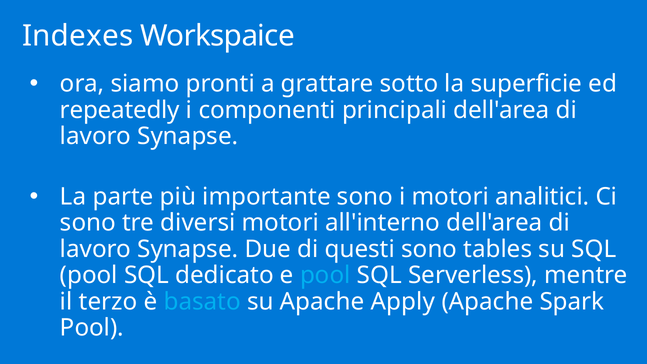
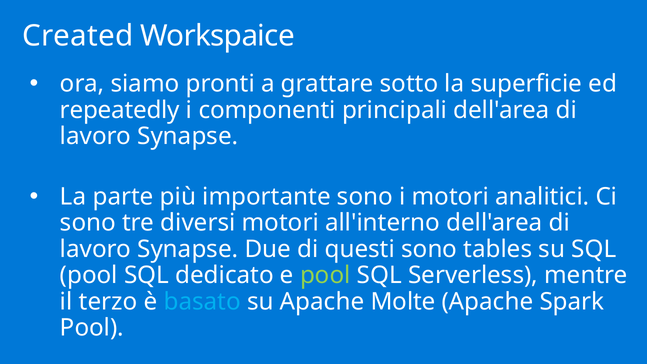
Indexes: Indexes -> Created (78, 36)
pool colour: light blue -> light green (325, 275)
Apply: Apply -> Molte (403, 302)
